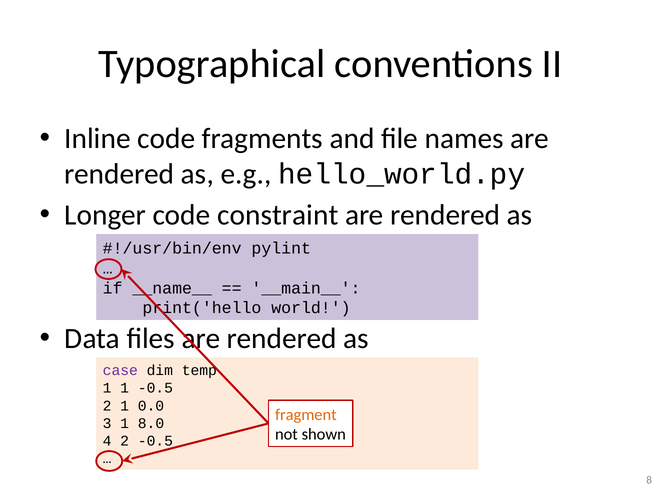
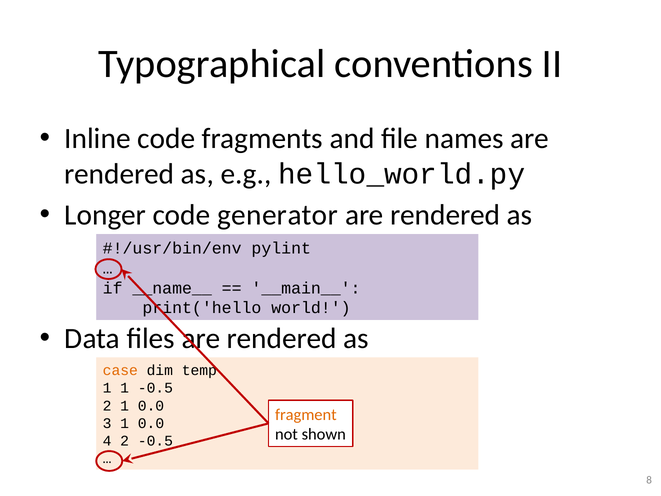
constraint: constraint -> generator (278, 215)
case colour: purple -> orange (120, 370)
3 1 8.0: 8.0 -> 0.0 (151, 423)
